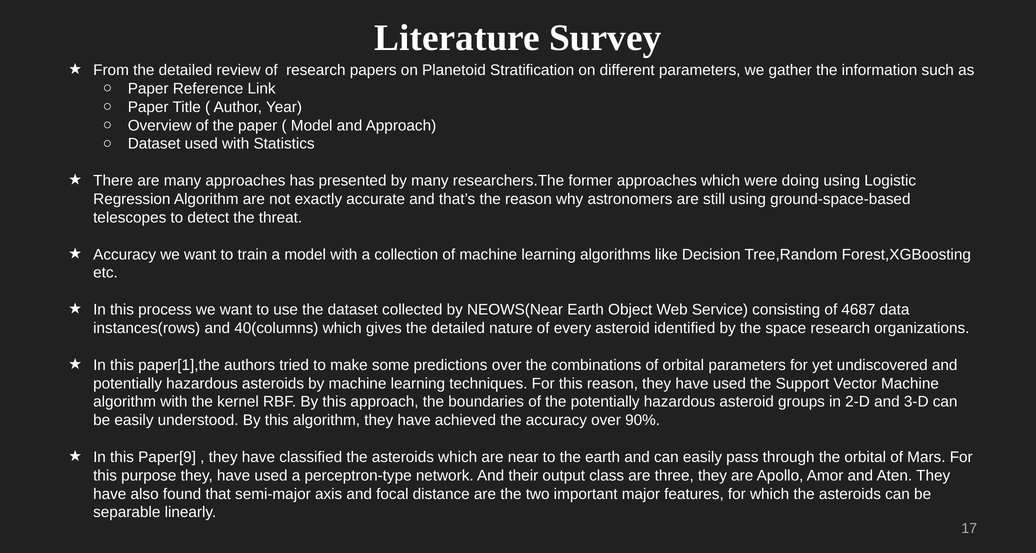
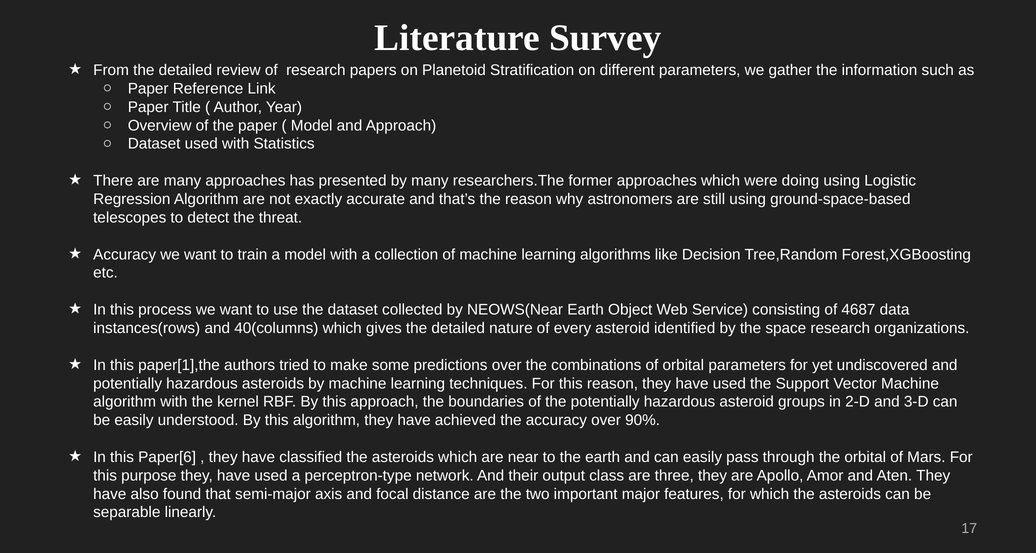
Paper[9: Paper[9 -> Paper[6 (167, 457)
